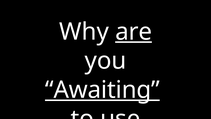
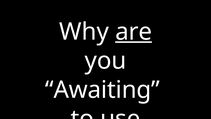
Awaiting underline: present -> none (102, 90)
